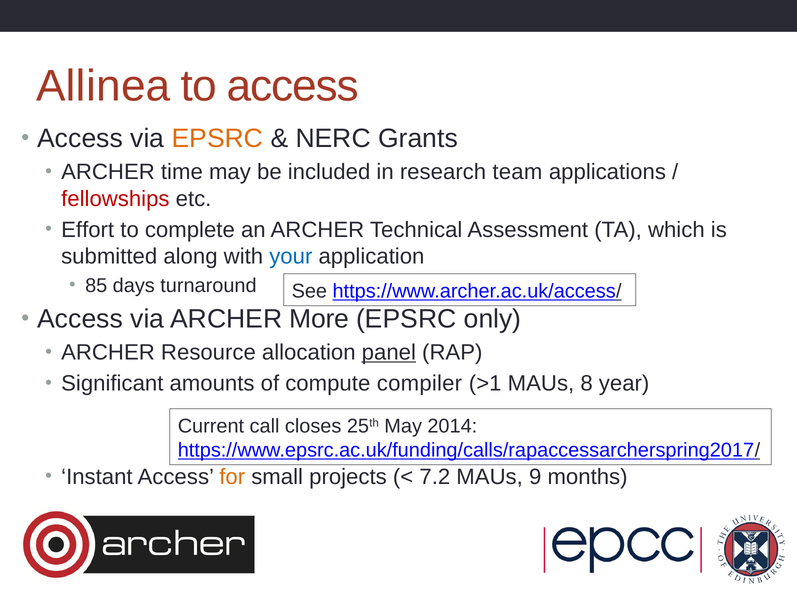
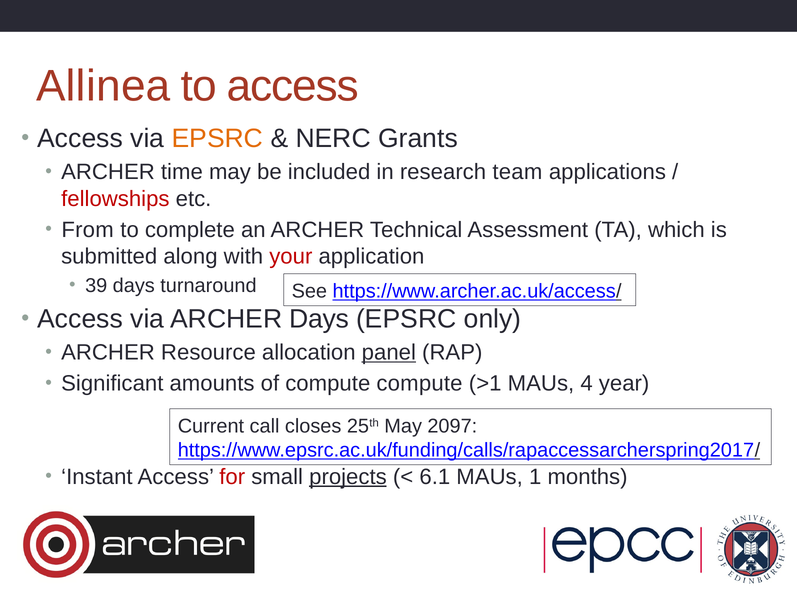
Effort: Effort -> From (88, 230)
your colour: blue -> red (291, 256)
85: 85 -> 39 (96, 285)
ARCHER More: More -> Days (319, 319)
compute compiler: compiler -> compute (420, 383)
8: 8 -> 4 (587, 383)
2014: 2014 -> 2097 (452, 426)
for colour: orange -> red (232, 477)
projects underline: none -> present (348, 477)
7.2: 7.2 -> 6.1 (435, 477)
9: 9 -> 1 (535, 477)
